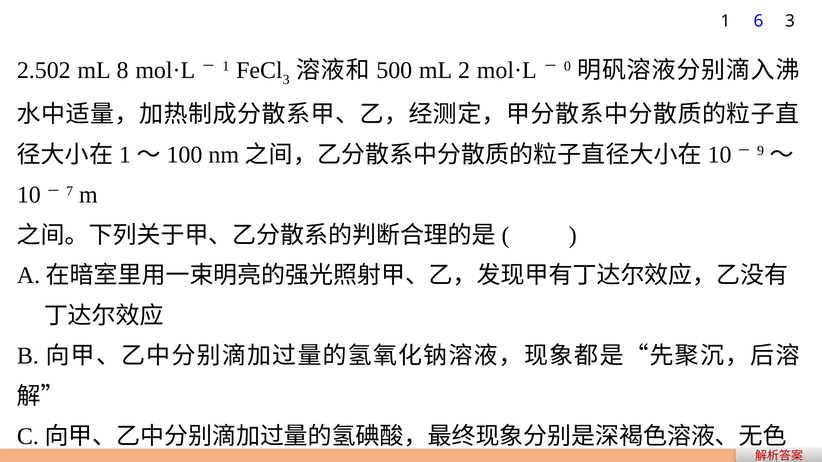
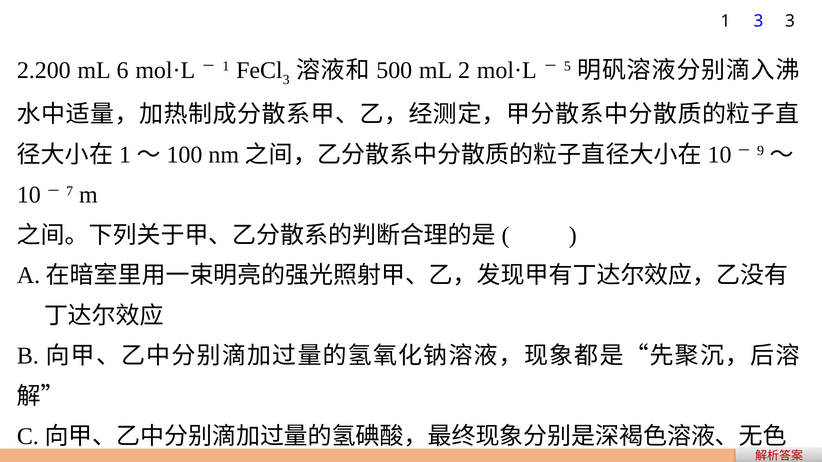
1 6: 6 -> 3 (758, 21)
2.502: 2.502 -> 2.200 (44, 70)
8: 8 -> 6 (123, 70)
0: 0 -> 5 (567, 67)
